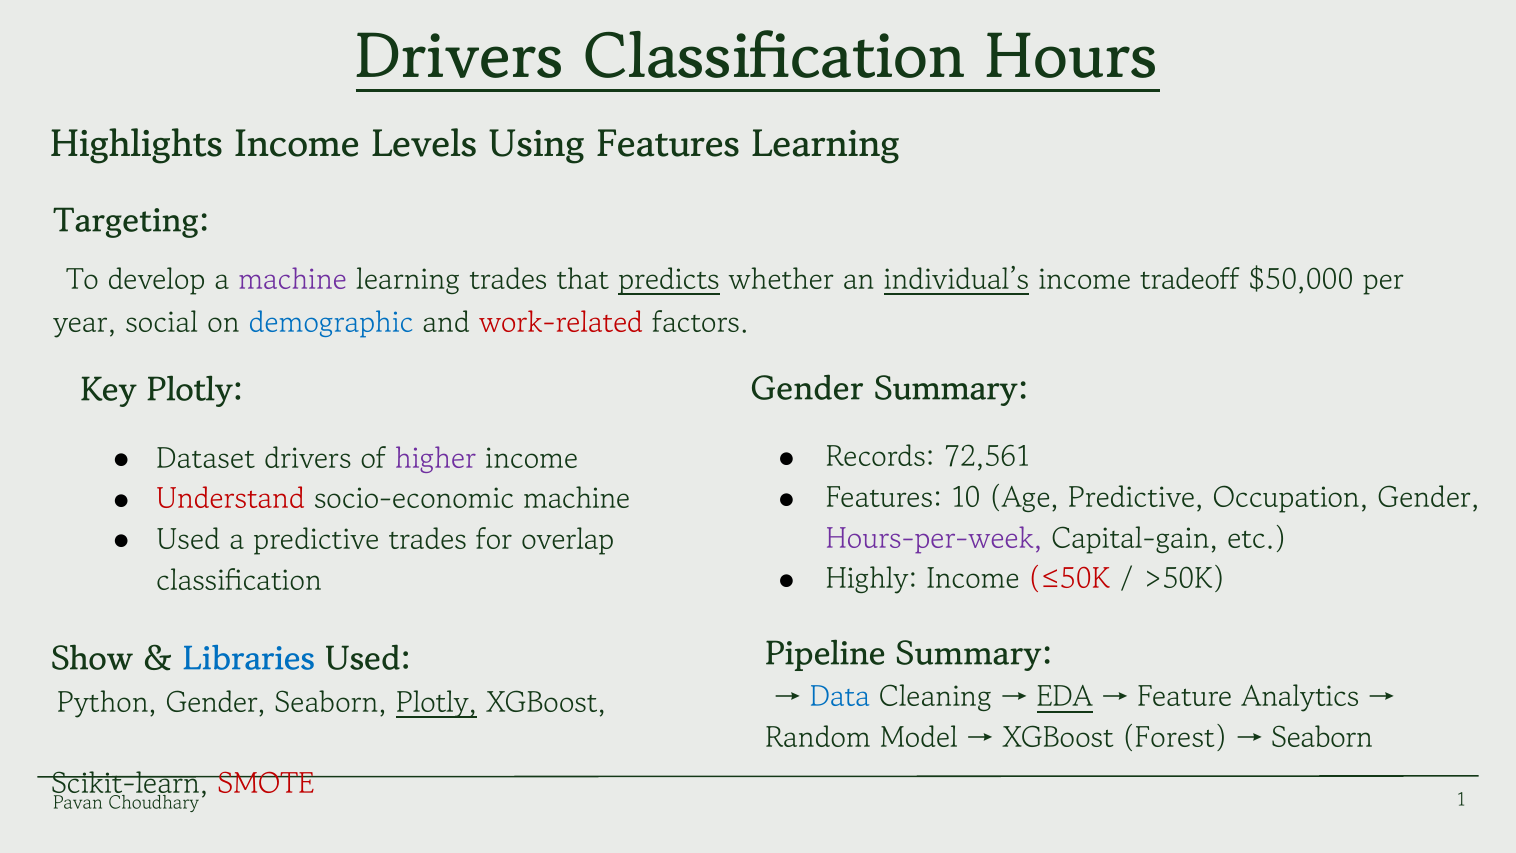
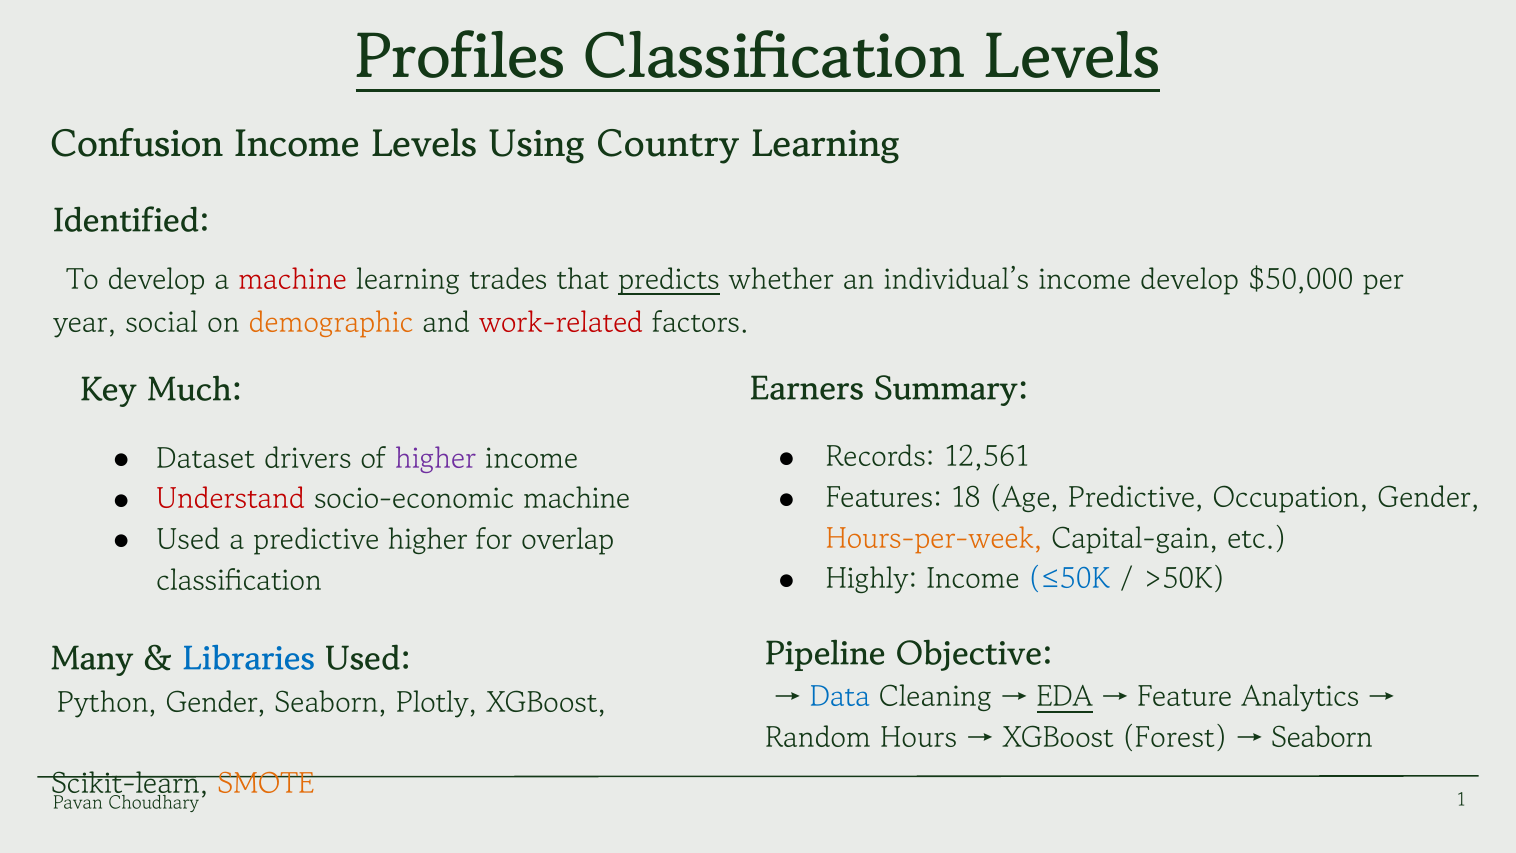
Drivers: Drivers -> Profiles (460, 62)
Classification Hours: Hours -> Levels (1072, 62)
Highlights: Highlights -> Confusion (137, 147)
Using Features: Features -> Country (668, 147)
Targeting: Targeting -> Identified (131, 224)
machine colour: purple -> red (293, 281)
individual’s underline: present -> none (956, 281)
income tradeoff: tradeoff -> develop (1190, 281)
demographic colour: blue -> orange (331, 325)
Gender: Gender -> Earners (807, 391)
Key Plotly: Plotly -> Much (195, 392)
72,561: 72,561 -> 12,561 (987, 459)
10: 10 -> 18 (966, 500)
predictive trades: trades -> higher (428, 542)
Hours-per-week colour: purple -> orange (934, 540)
≤50K colour: red -> blue (1070, 581)
Pipeline Summary: Summary -> Objective (974, 656)
Show: Show -> Many (92, 661)
Plotly underline: present -> none (437, 704)
Model: Model -> Hours (919, 739)
SMOTE colour: red -> orange (266, 785)
